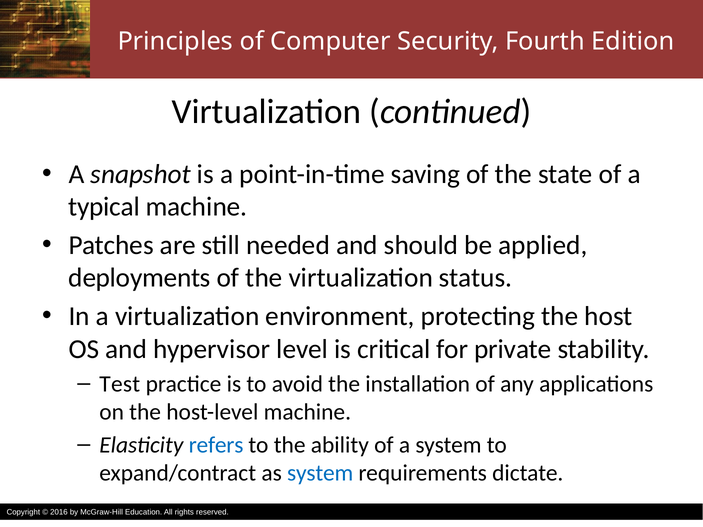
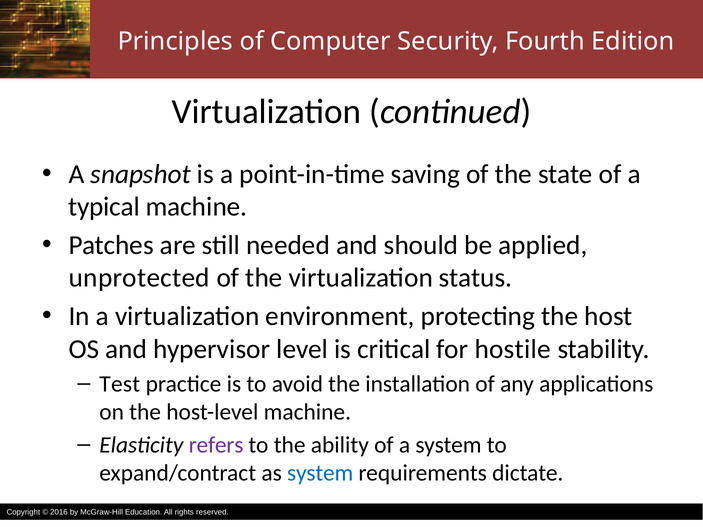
deployments: deployments -> unprotected (139, 278)
private: private -> hostile (513, 349)
refers colour: blue -> purple (216, 445)
